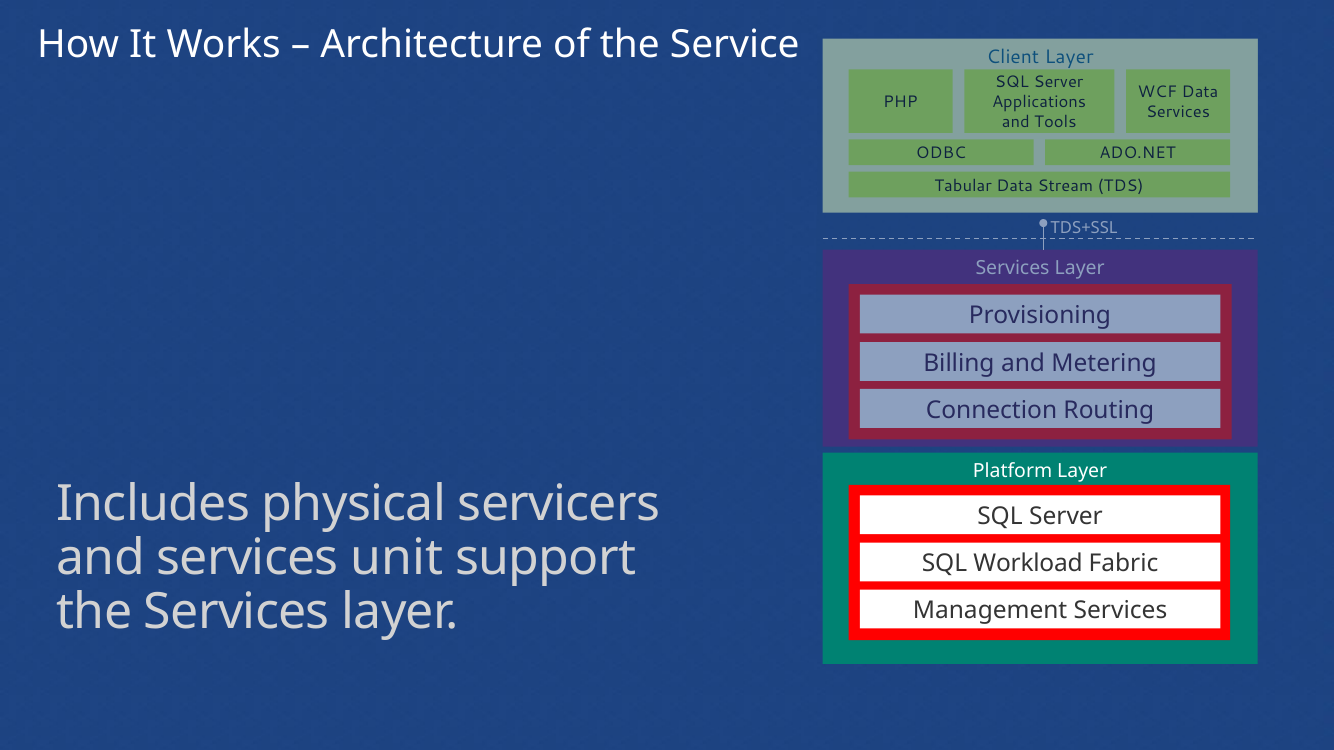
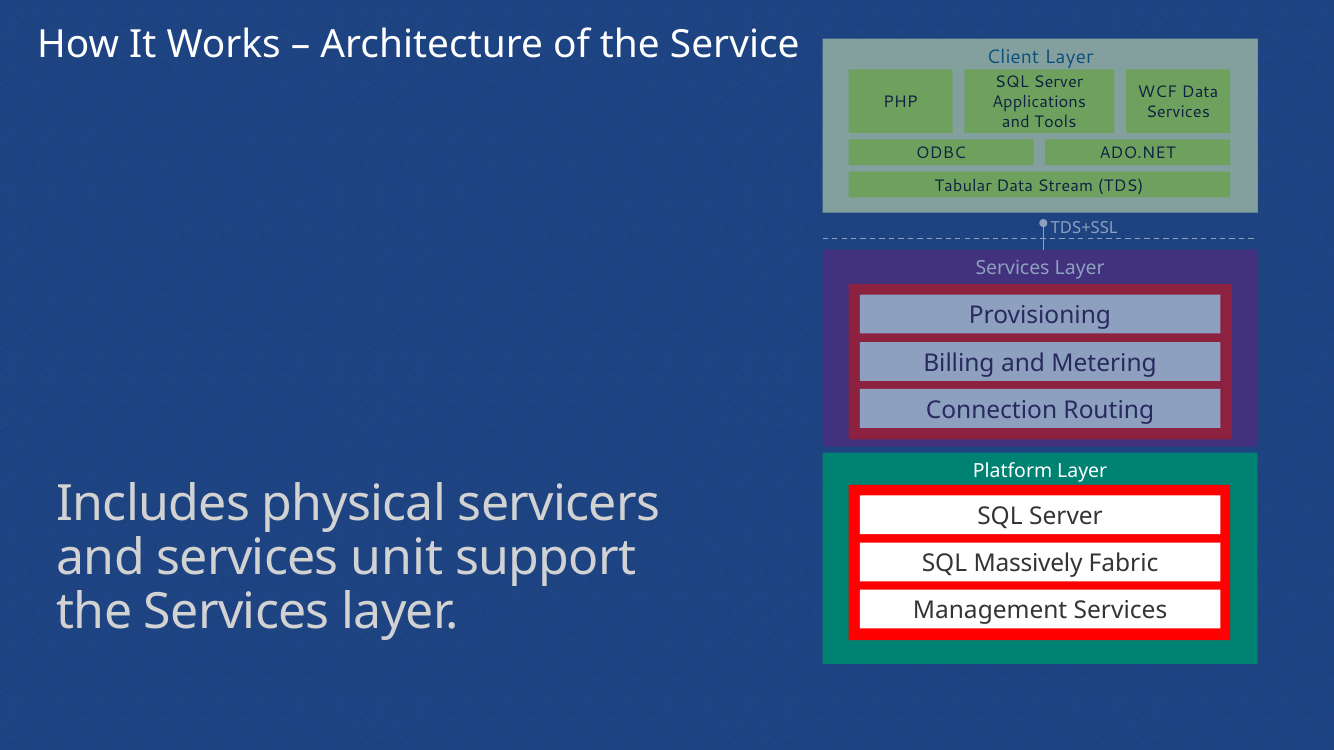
Workload: Workload -> Massively (1028, 564)
